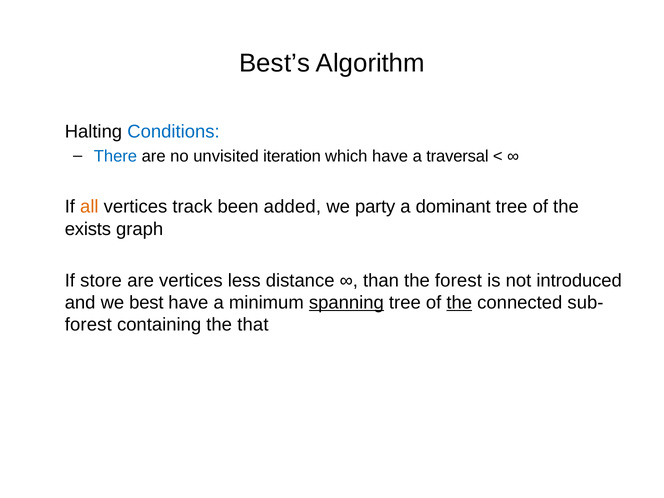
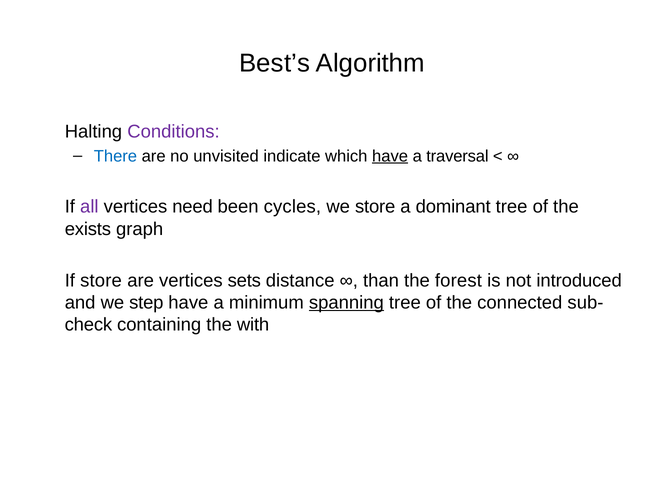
Conditions colour: blue -> purple (173, 132)
iteration: iteration -> indicate (292, 156)
have underline: none -> present (390, 156)
all colour: orange -> purple (89, 207)
track: track -> need (193, 207)
added: added -> cycles (292, 207)
we party: party -> store (375, 207)
less: less -> sets (244, 281)
best: best -> step (146, 303)
the underline: present -> none (459, 303)
forest: forest -> check (88, 325)
that: that -> with (253, 325)
